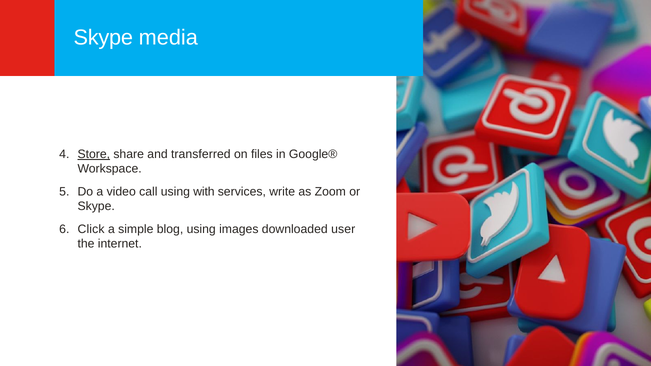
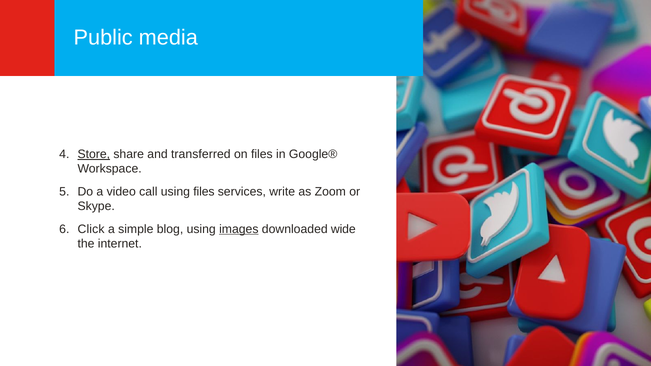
Skype: Skype -> Public (103, 38)
using with: with -> files (204, 192)
images underline: none -> present (239, 229)
user: user -> wide (343, 229)
